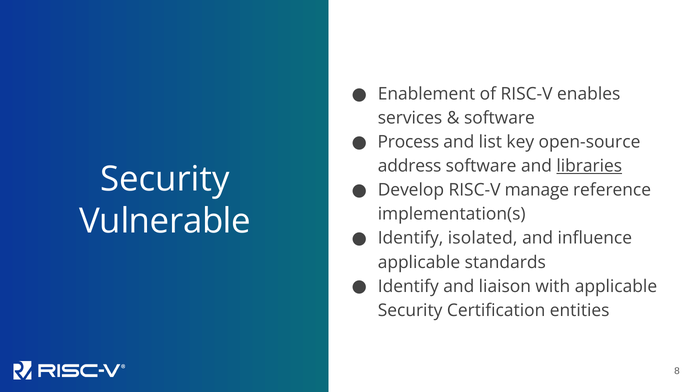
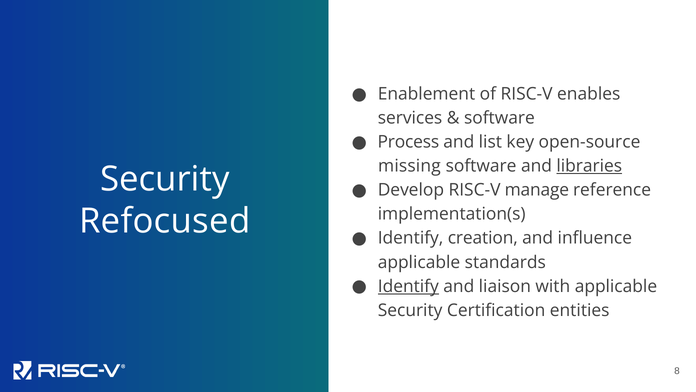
address: address -> missing (409, 166)
Vulnerable: Vulnerable -> Refocused (165, 221)
isolated: isolated -> creation (483, 238)
Identify underline: none -> present (408, 286)
